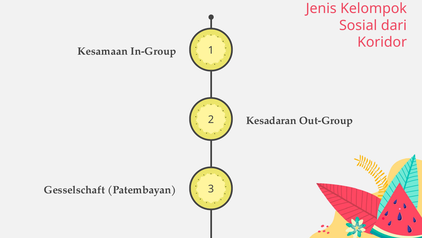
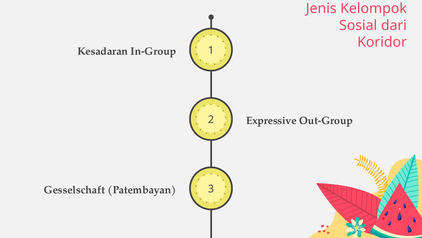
Kesamaan: Kesamaan -> Kesadaran (103, 51)
Kesadaran: Kesadaran -> Expressive (271, 120)
